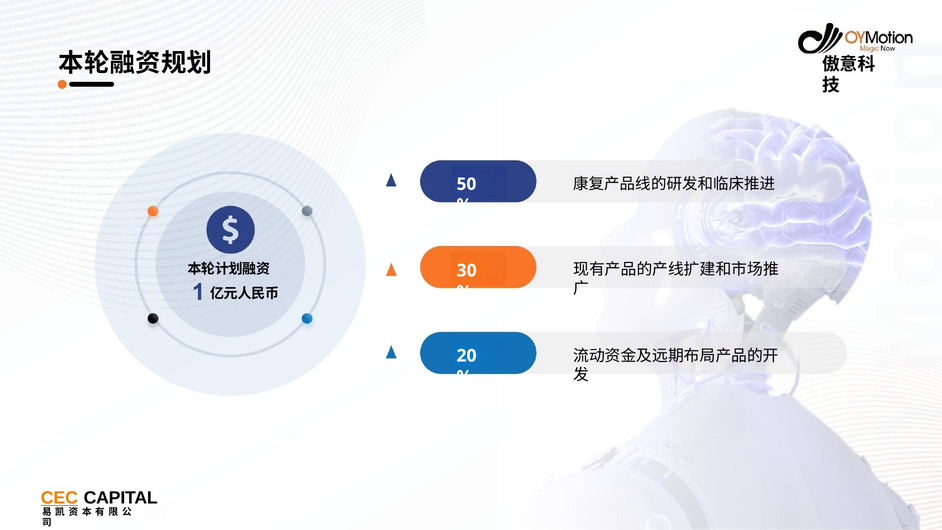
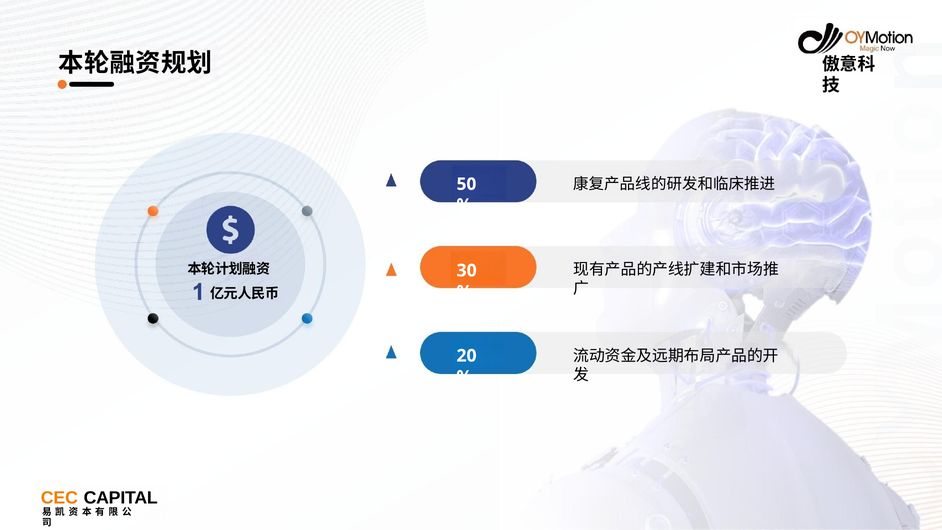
CEC underline: present -> none (59, 498)
